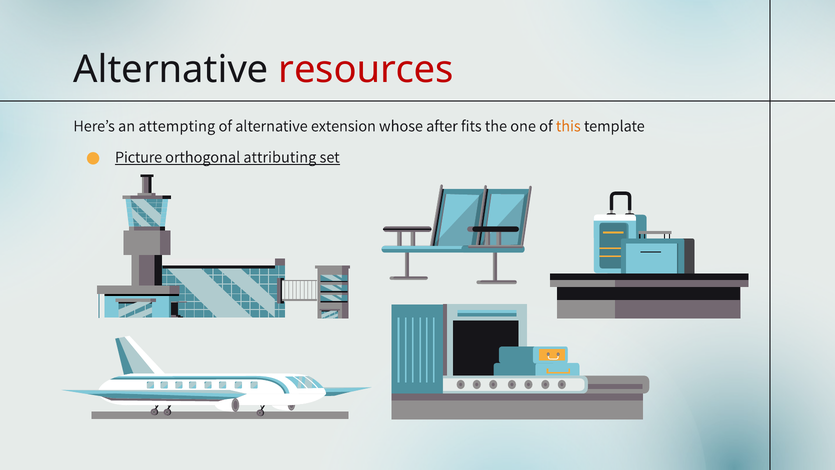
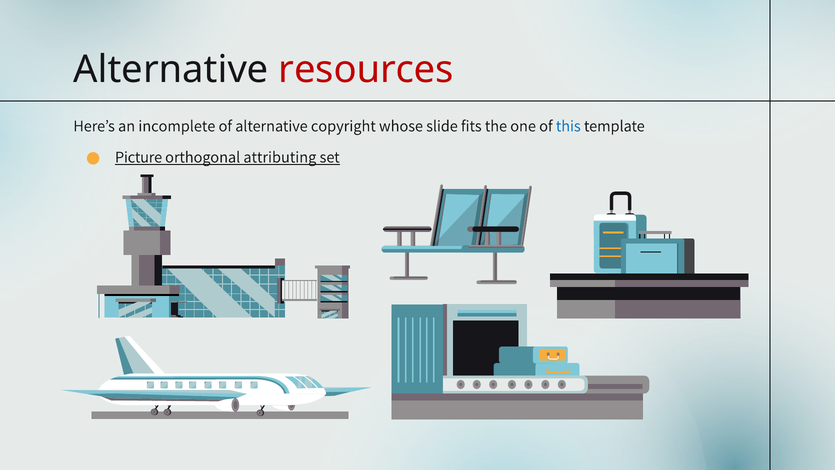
attempting: attempting -> incomplete (177, 126)
extension: extension -> copyright (343, 126)
after: after -> slide (442, 126)
this colour: orange -> blue (568, 126)
